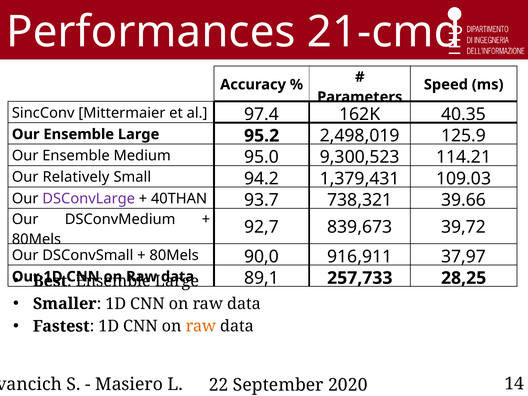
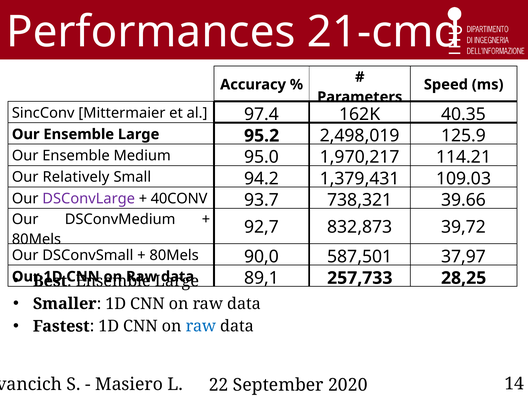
9,300,523: 9,300,523 -> 1,970,217 (360, 157)
40THAN: 40THAN -> 40CONV (179, 199)
839,673: 839,673 -> 832,873 (360, 227)
916,911: 916,911 -> 587,501 (360, 257)
raw colour: orange -> blue (201, 326)
